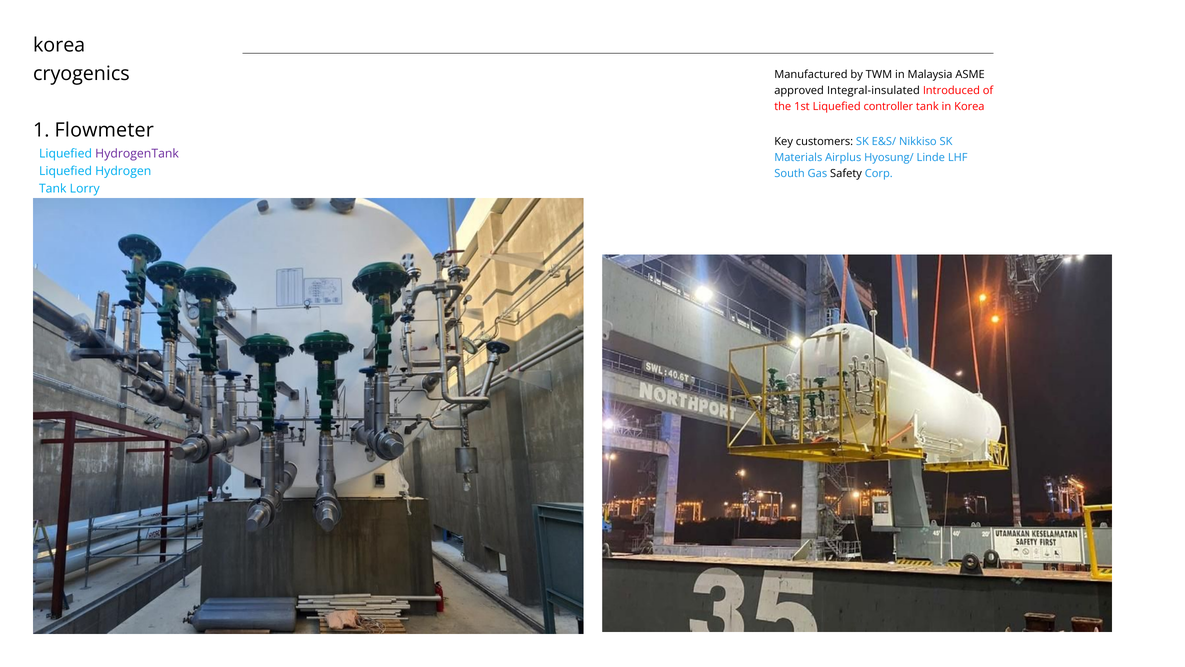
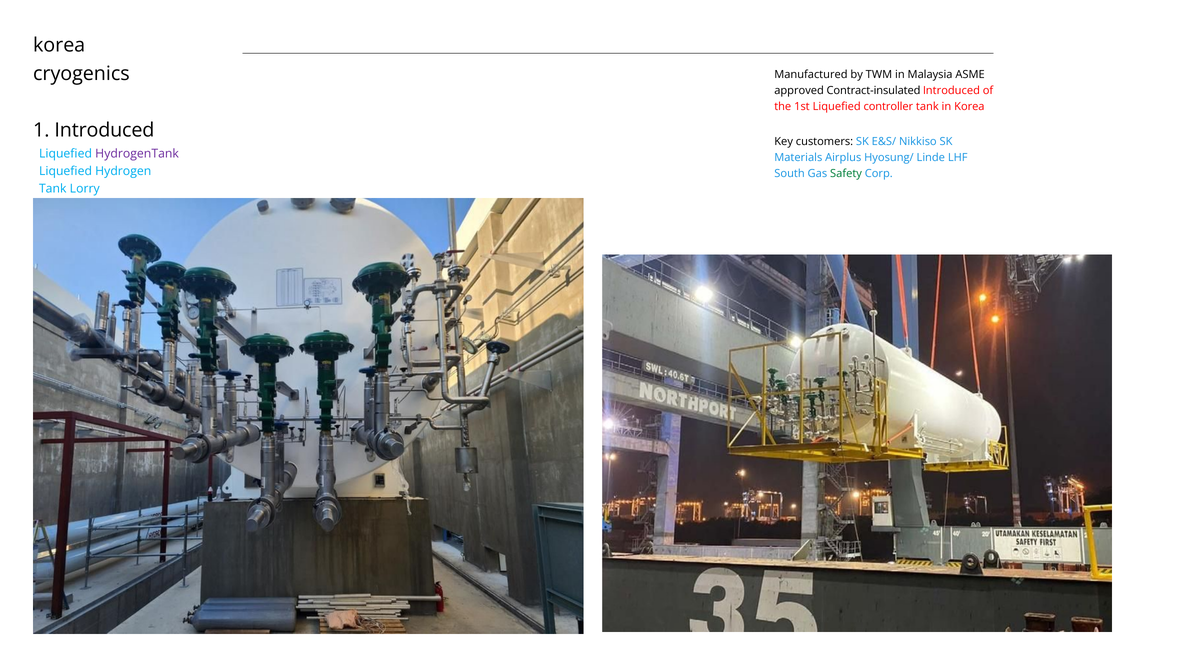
Integral-insulated: Integral-insulated -> Contract-insulated (874, 91)
1 Flowmeter: Flowmeter -> Introduced (104, 130)
Safety colour: black -> green (846, 173)
